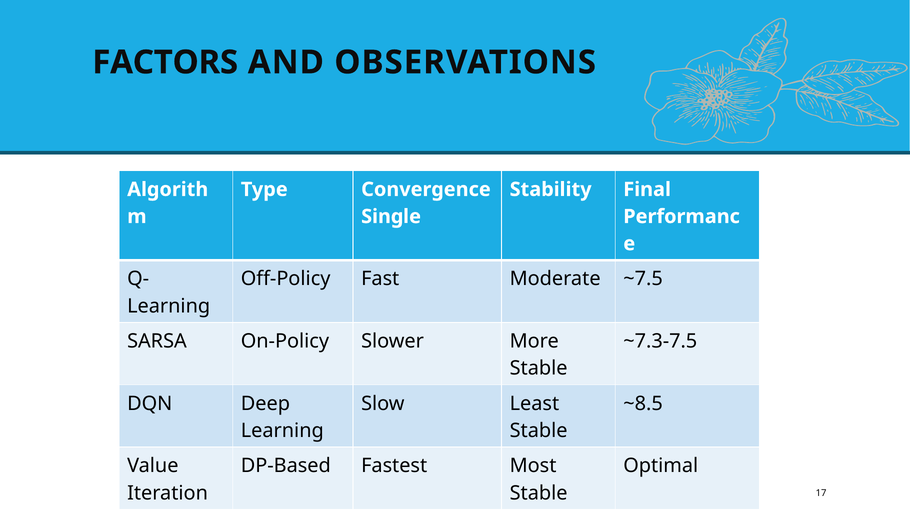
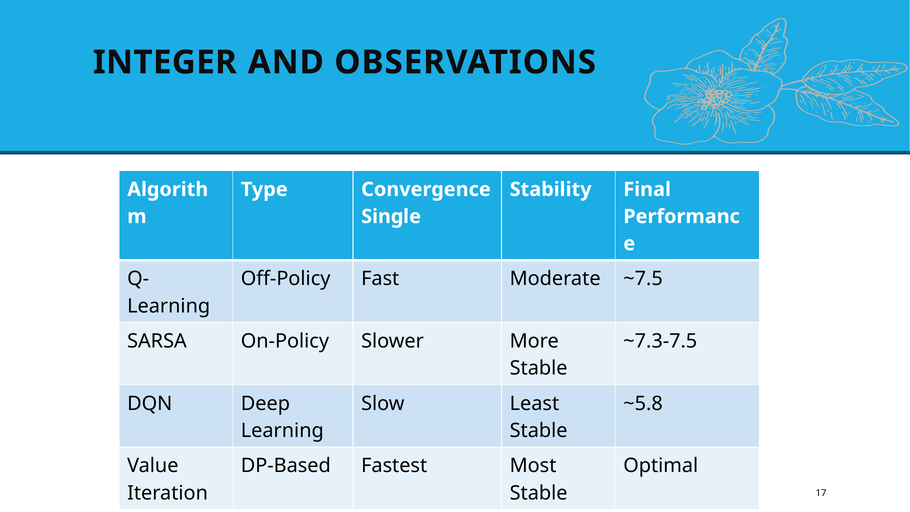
FACTORS: FACTORS -> INTEGER (165, 62)
~8.5: ~8.5 -> ~5.8 (643, 403)
